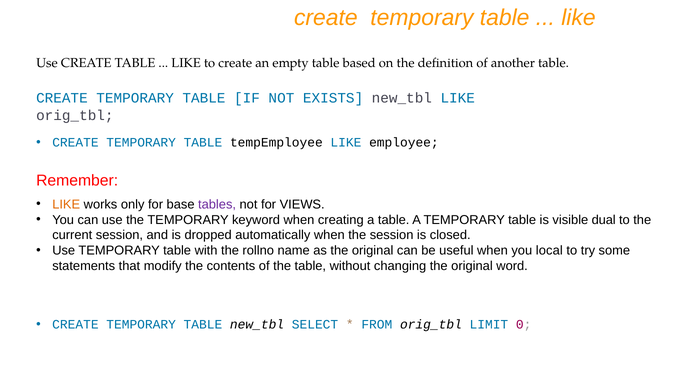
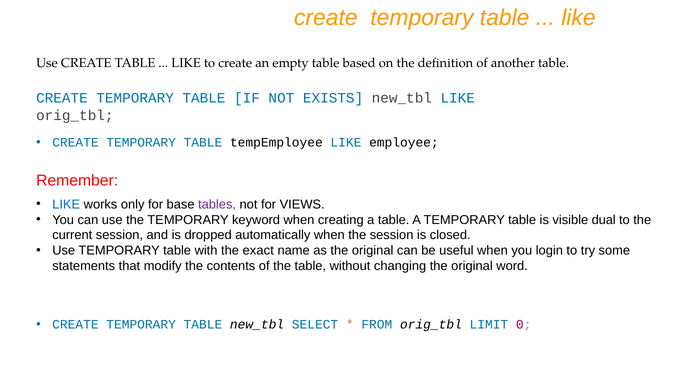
LIKE colour: orange -> blue (66, 205)
rollno: rollno -> exact (258, 251)
local: local -> login (549, 251)
